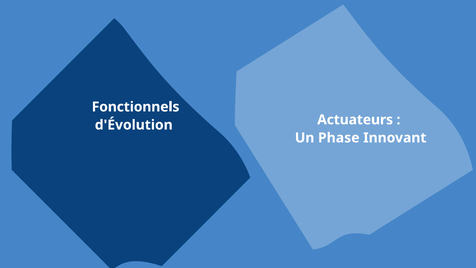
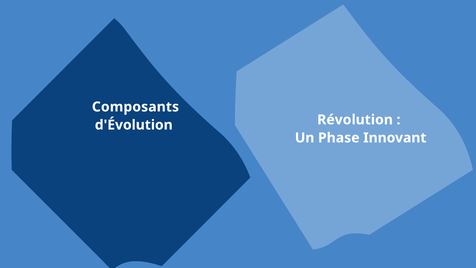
Fonctionnels: Fonctionnels -> Composants (135, 107)
Actuateurs: Actuateurs -> Révolution (355, 120)
